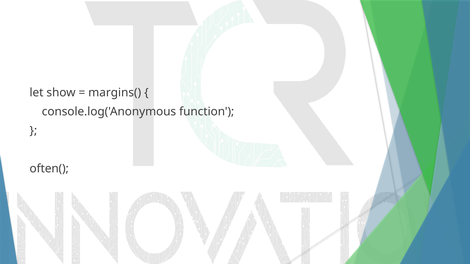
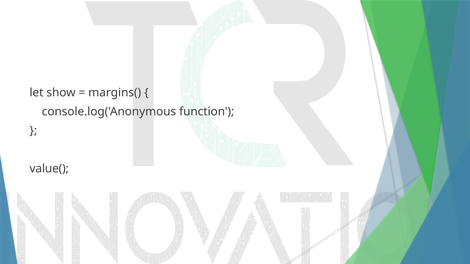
often(: often( -> value( (49, 169)
